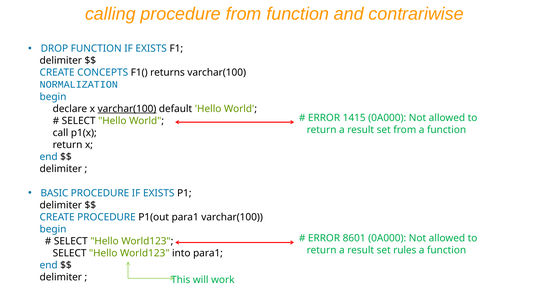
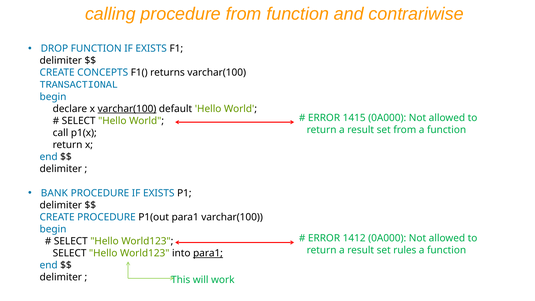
NORMALIZATION: NORMALIZATION -> TRANSACTIONAL (79, 85)
BASIC: BASIC -> BANK (54, 193)
8601: 8601 -> 1412 (354, 238)
para1 underline: none -> present (208, 253)
